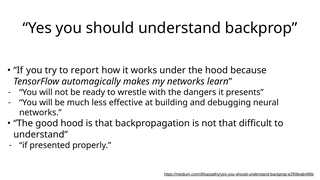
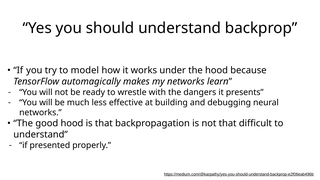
report: report -> model (85, 70)
